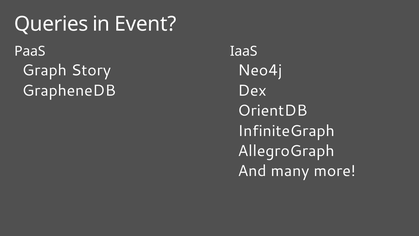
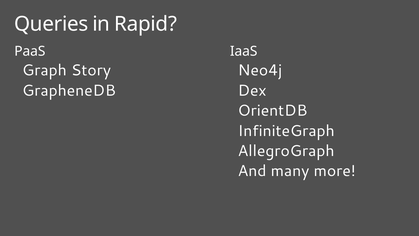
Event: Event -> Rapid (146, 24)
